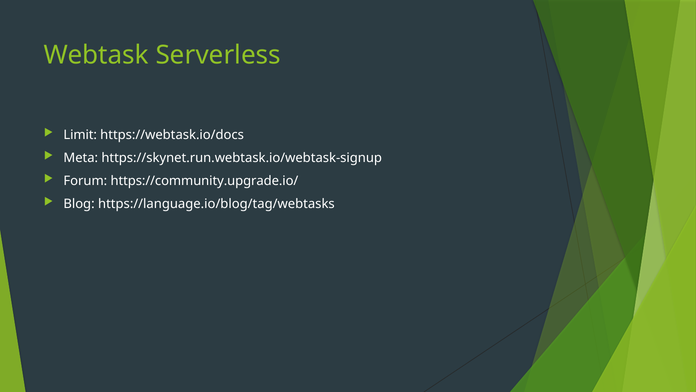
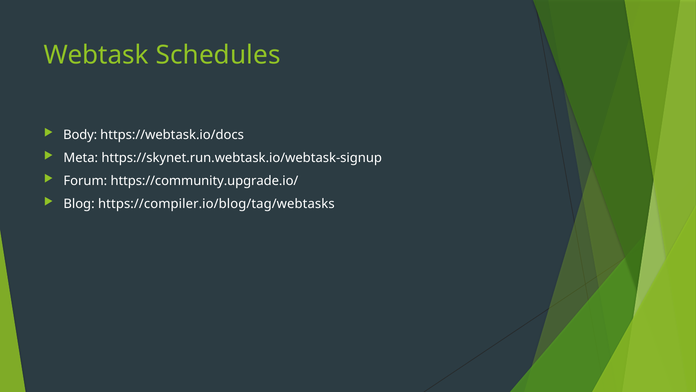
Serverless: Serverless -> Schedules (218, 55)
Limit: Limit -> Body (80, 135)
https://language.io/blog/tag/webtasks: https://language.io/blog/tag/webtasks -> https://compiler.io/blog/tag/webtasks (216, 203)
